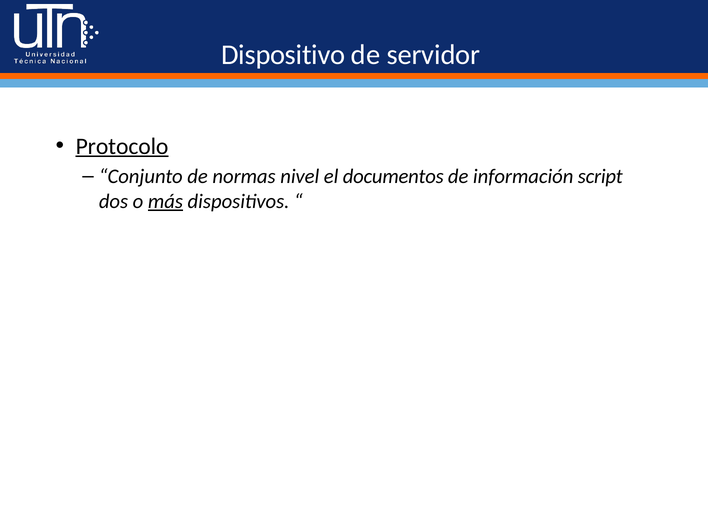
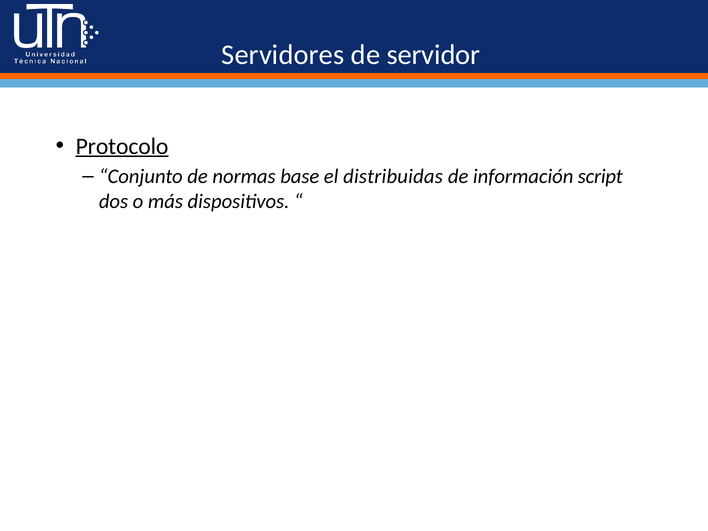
Dispositivo: Dispositivo -> Servidores (283, 55)
nivel: nivel -> base (300, 177)
documentos: documentos -> distribuidas (393, 177)
más underline: present -> none (165, 201)
